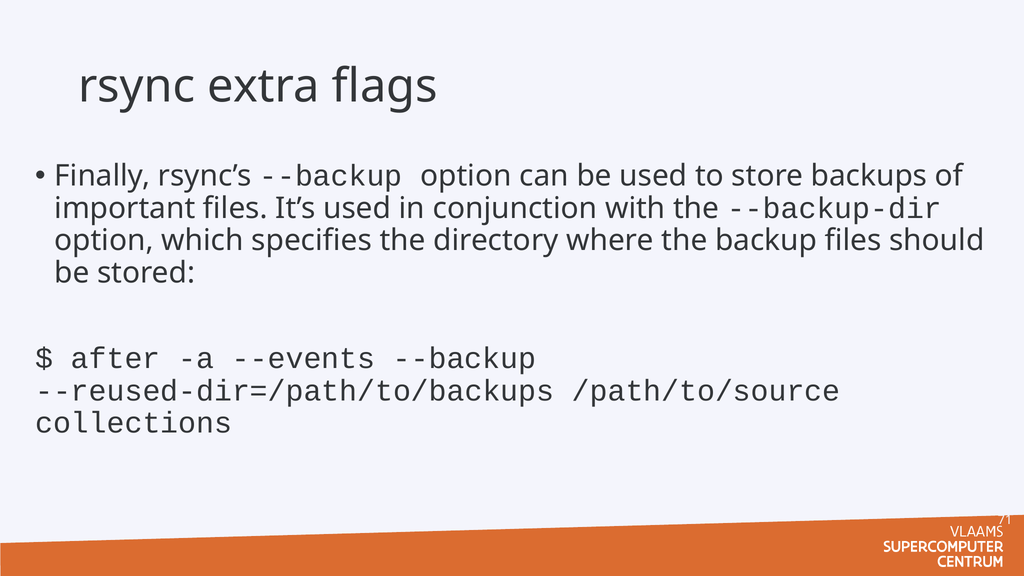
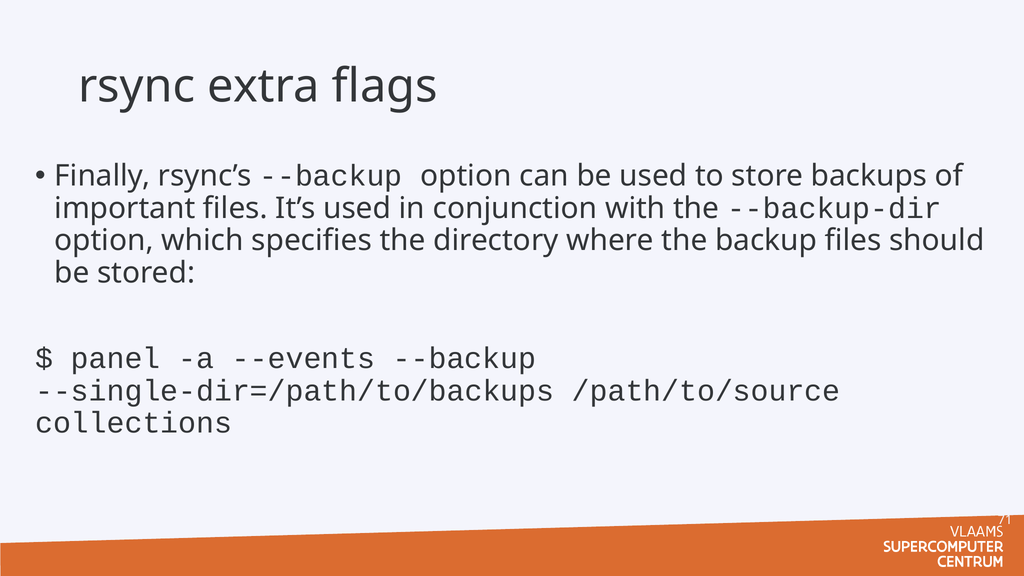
after: after -> panel (116, 359)
--reused-dir=/path/to/backups: --reused-dir=/path/to/backups -> --single-dir=/path/to/backups (295, 391)
